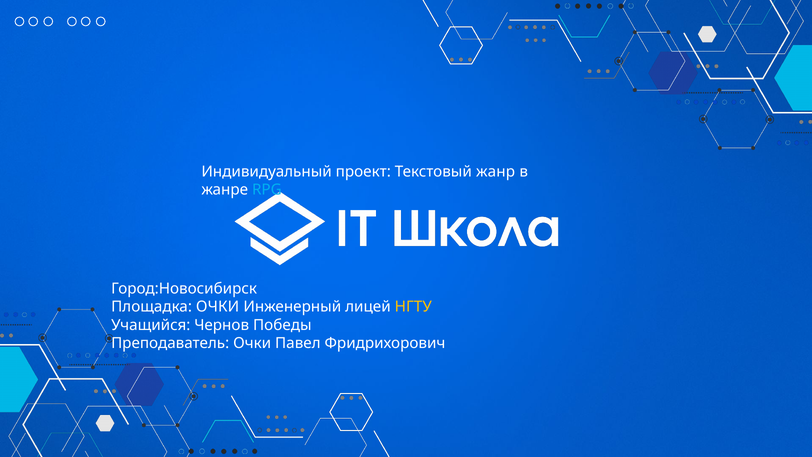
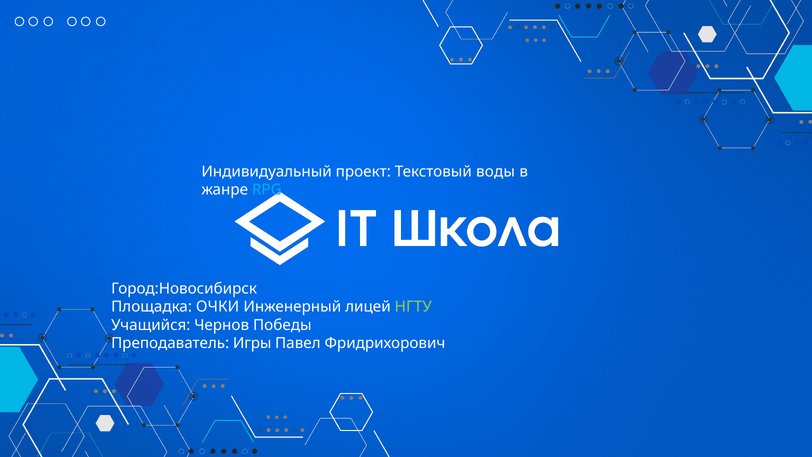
жанр: жанр -> воды (496, 172)
НГТУ colour: yellow -> light green (413, 307)
Преподаватель Очки: Очки -> Игры (252, 343)
